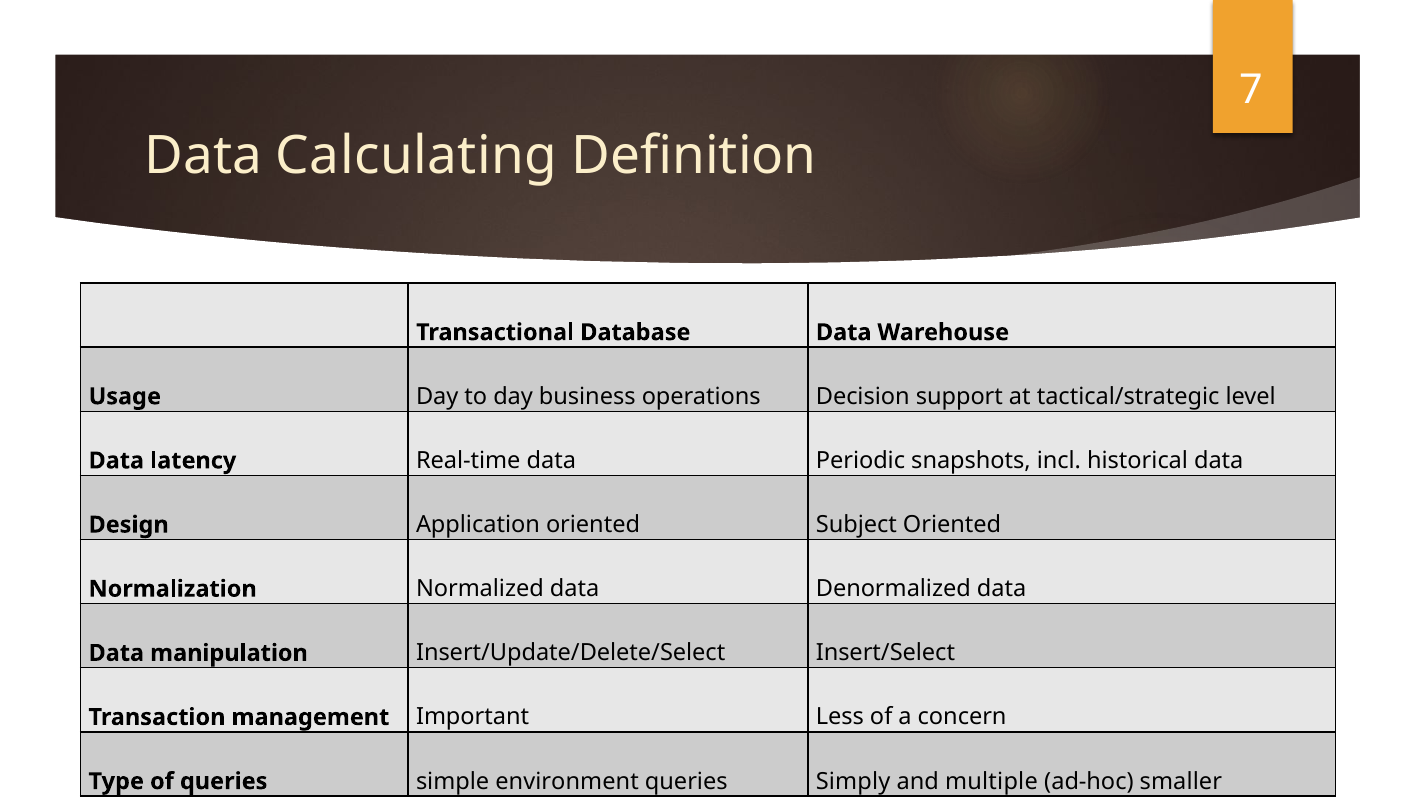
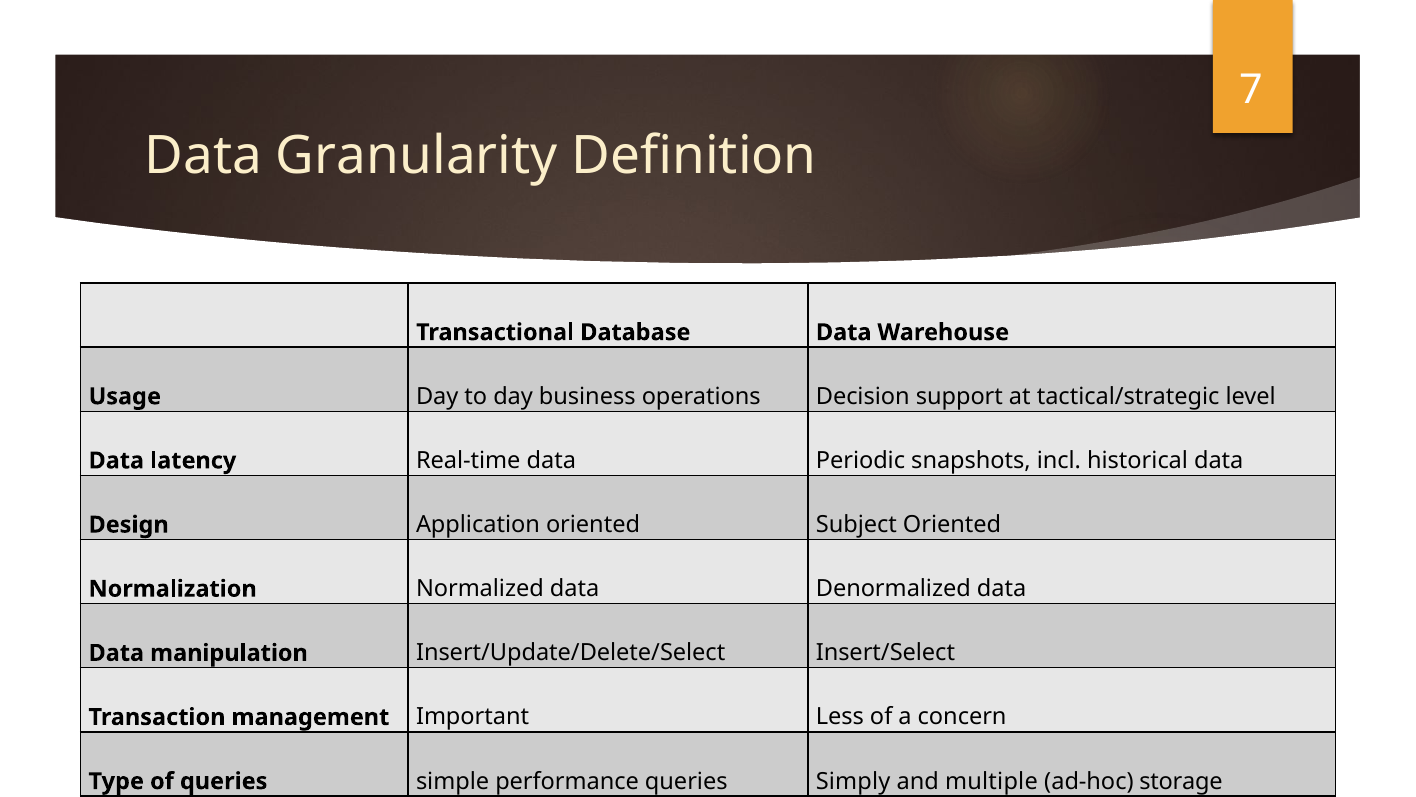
Calculating: Calculating -> Granularity (417, 156)
environment: environment -> performance (567, 781)
smaller: smaller -> storage (1181, 781)
